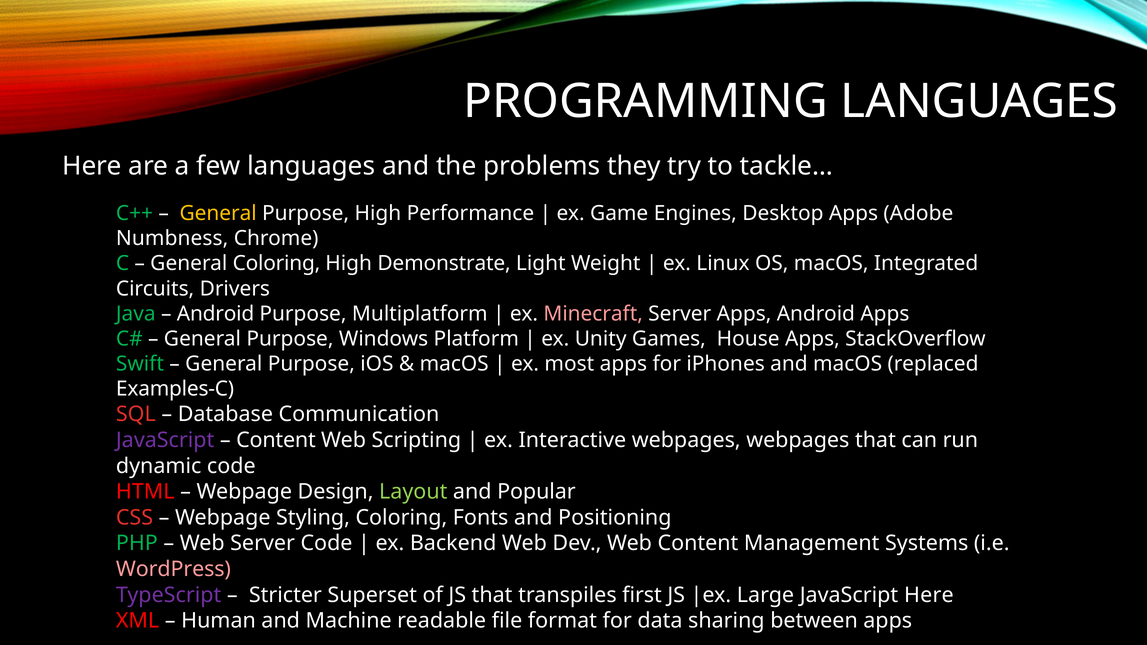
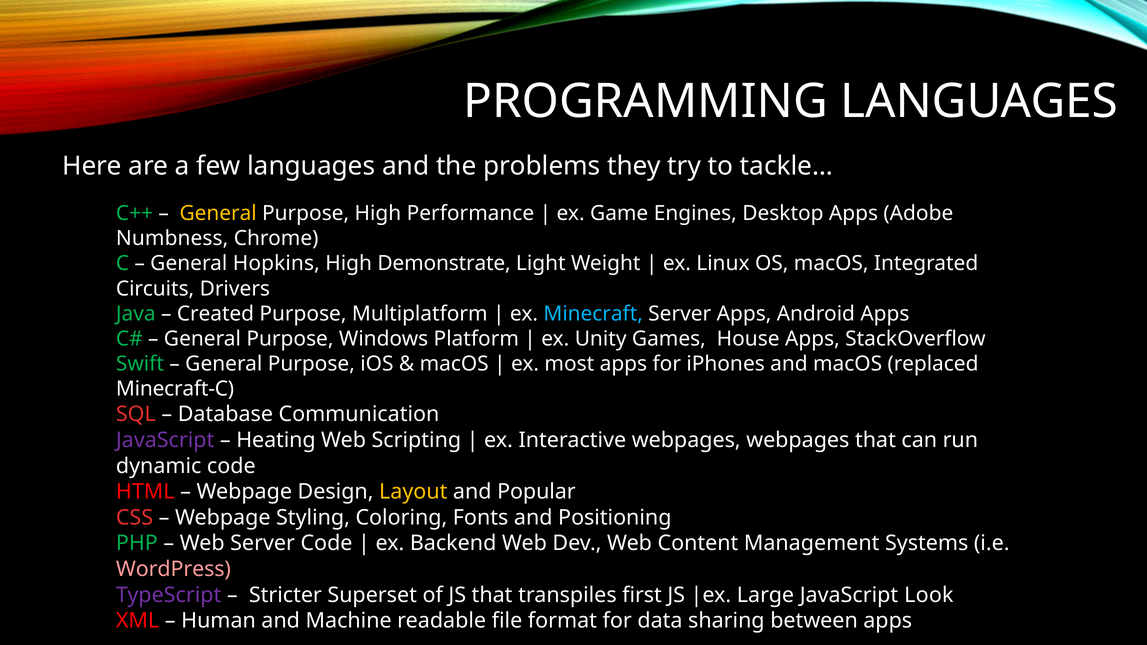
General Coloring: Coloring -> Hopkins (276, 264)
Android: Android -> Created (215, 314)
Minecraft colour: pink -> light blue (593, 314)
Examples-C: Examples-C -> Minecraft-C (175, 389)
Content: Content -> Heating (276, 440)
Layout colour: light green -> yellow (413, 492)
JavaScript Here: Here -> Look (929, 595)
